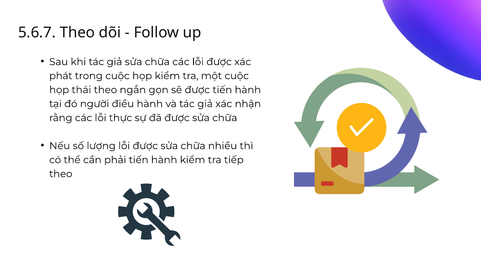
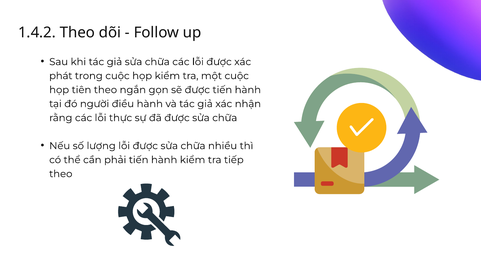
5.6.7: 5.6.7 -> 1.4.2 (37, 33)
thái: thái -> tiên (81, 90)
